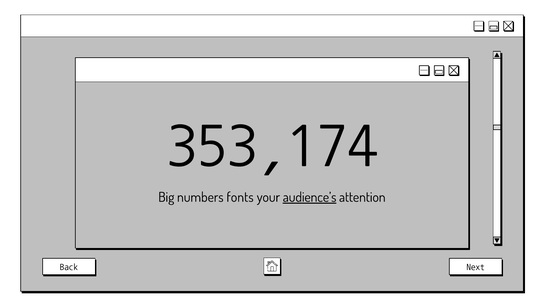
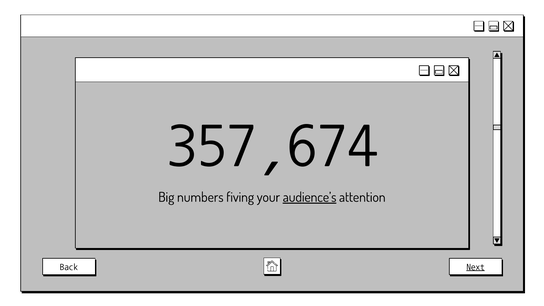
353,174: 353,174 -> 357,674 (272, 144)
fonts: fonts -> fiving (240, 197)
Next underline: none -> present (476, 267)
